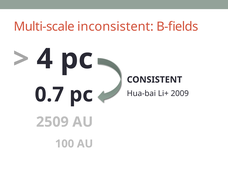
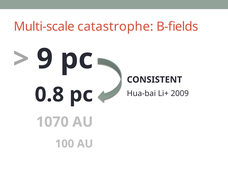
inconsistent: inconsistent -> catastrophe (115, 27)
4: 4 -> 9 (45, 59)
0.7: 0.7 -> 0.8 (49, 95)
2509: 2509 -> 1070 (52, 122)
